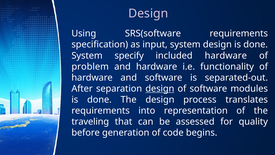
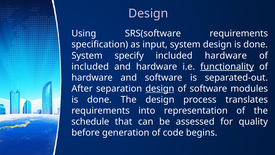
problem: problem -> included (90, 66)
functionality underline: none -> present (227, 66)
traveling: traveling -> schedule (90, 121)
